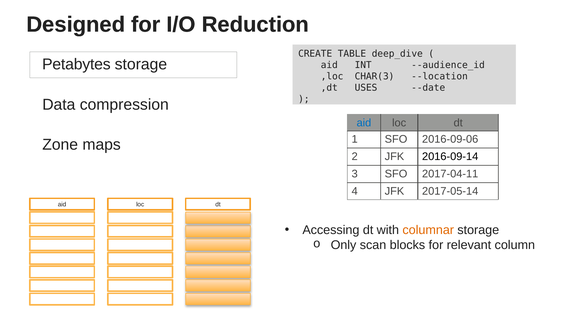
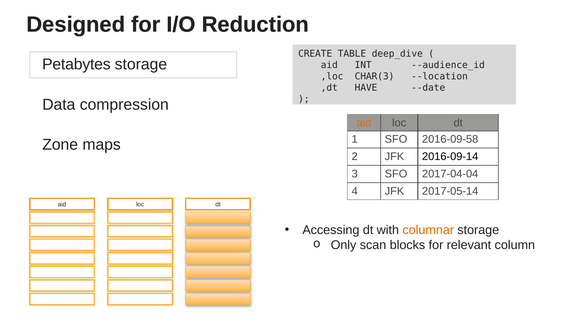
USES: USES -> HAVE (366, 88)
aid colour: blue -> orange (364, 123)
2016-09-06: 2016-09-06 -> 2016-09-58 (450, 139)
2017-04-11: 2017-04-11 -> 2017-04-04 (450, 174)
